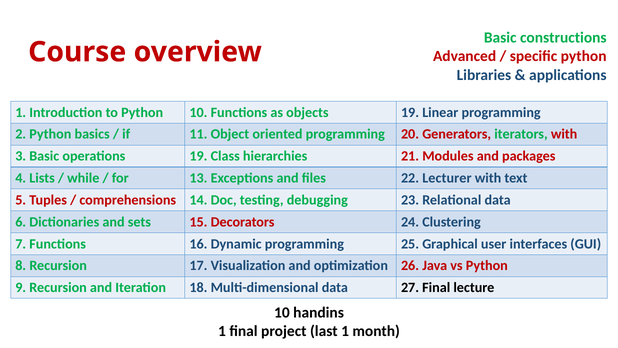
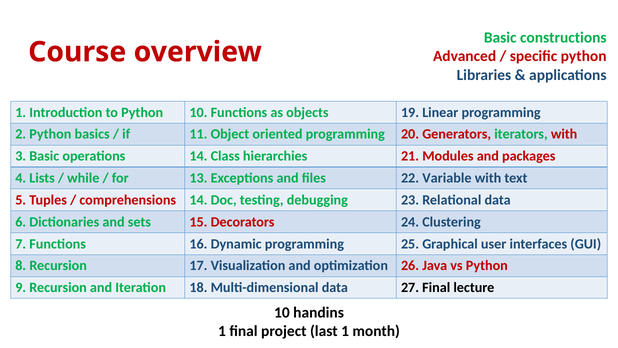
operations 19: 19 -> 14 (198, 156)
Lecturer: Lecturer -> Variable (447, 178)
